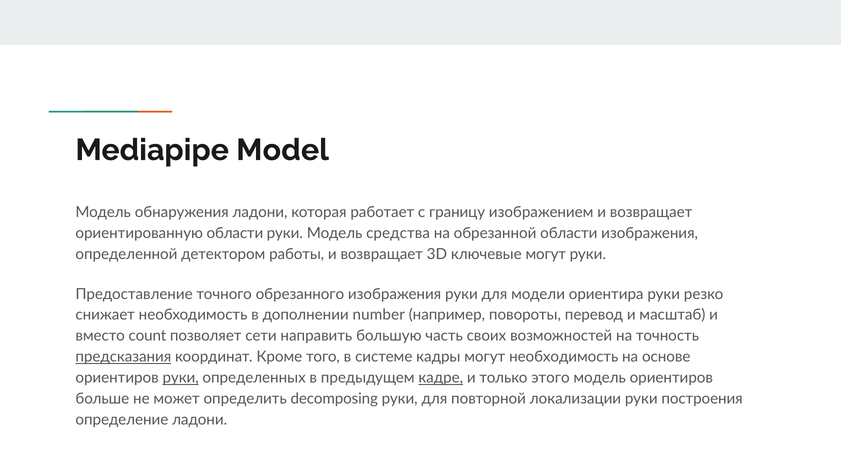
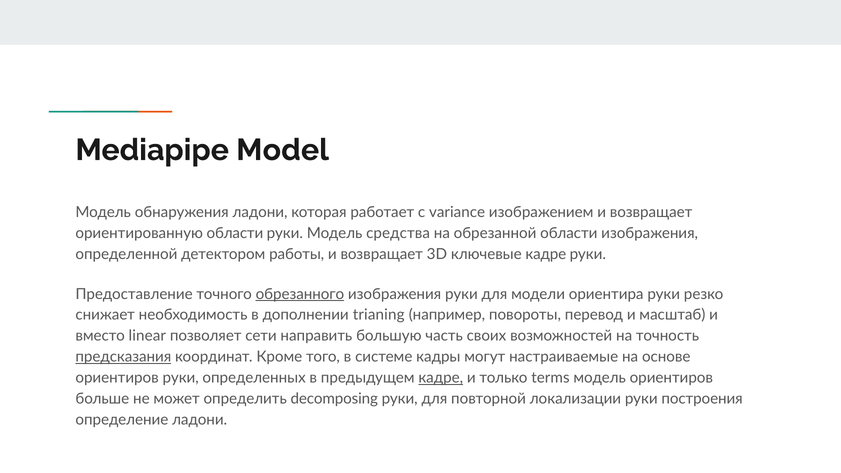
границу: границу -> variance (457, 213)
ключевые могут: могут -> кадре (546, 254)
обрезанного underline: none -> present (300, 294)
number: number -> trianing (379, 315)
count: count -> linear (147, 336)
могут необходимость: необходимость -> настраиваемые (564, 357)
руки underline: present -> none (181, 378)
этого: этого -> terms (550, 378)
